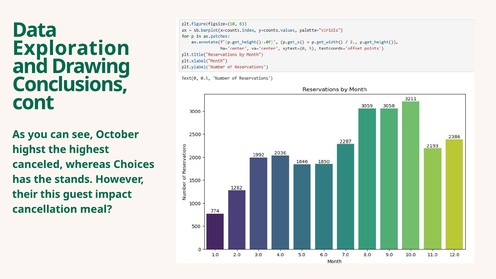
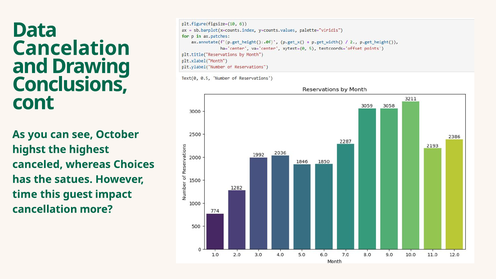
Exploration: Exploration -> Cancelation (71, 48)
stands: stands -> satues (73, 179)
their: their -> time (25, 194)
meal: meal -> more (96, 209)
